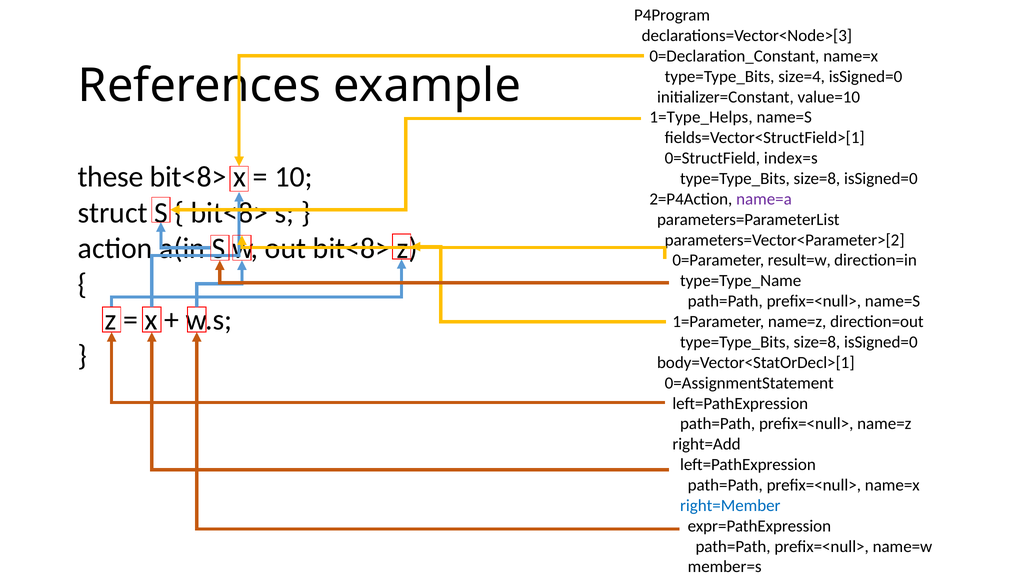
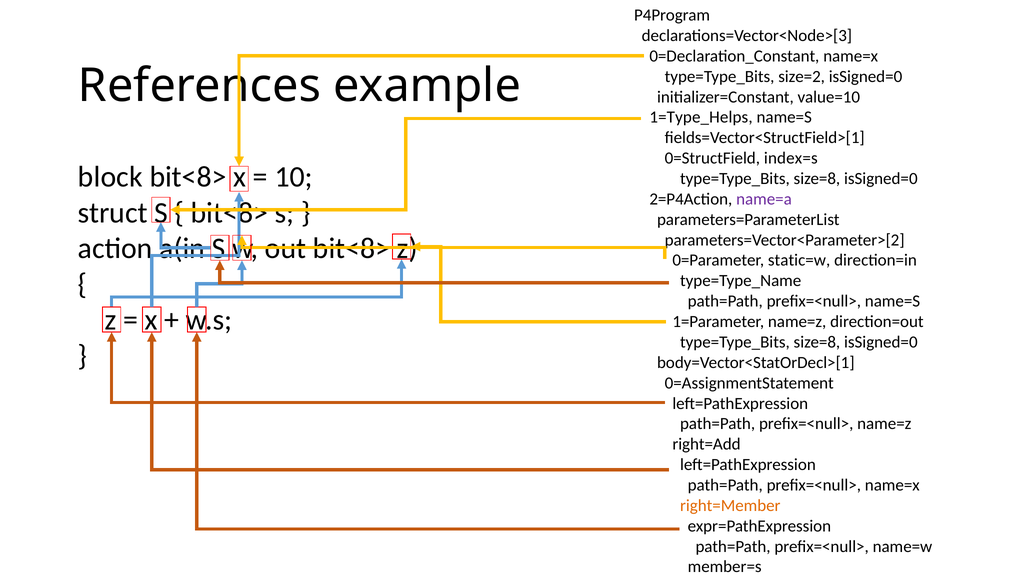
size=4: size=4 -> size=2 (802, 76)
these: these -> block (110, 177)
result=w: result=w -> static=w (799, 260)
right=Member colour: blue -> orange (730, 505)
